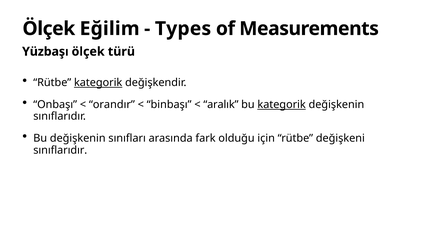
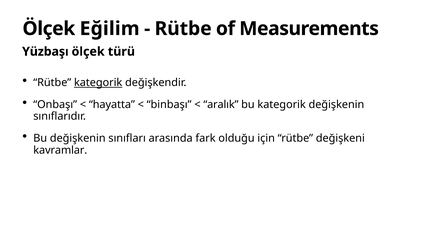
Types: Types -> Rütbe (183, 29)
orandır: orandır -> hayatta (112, 104)
kategorik underline: present -> none (282, 104)
sınıflarıdır: sınıflarıdır -> kavramlar (60, 150)
